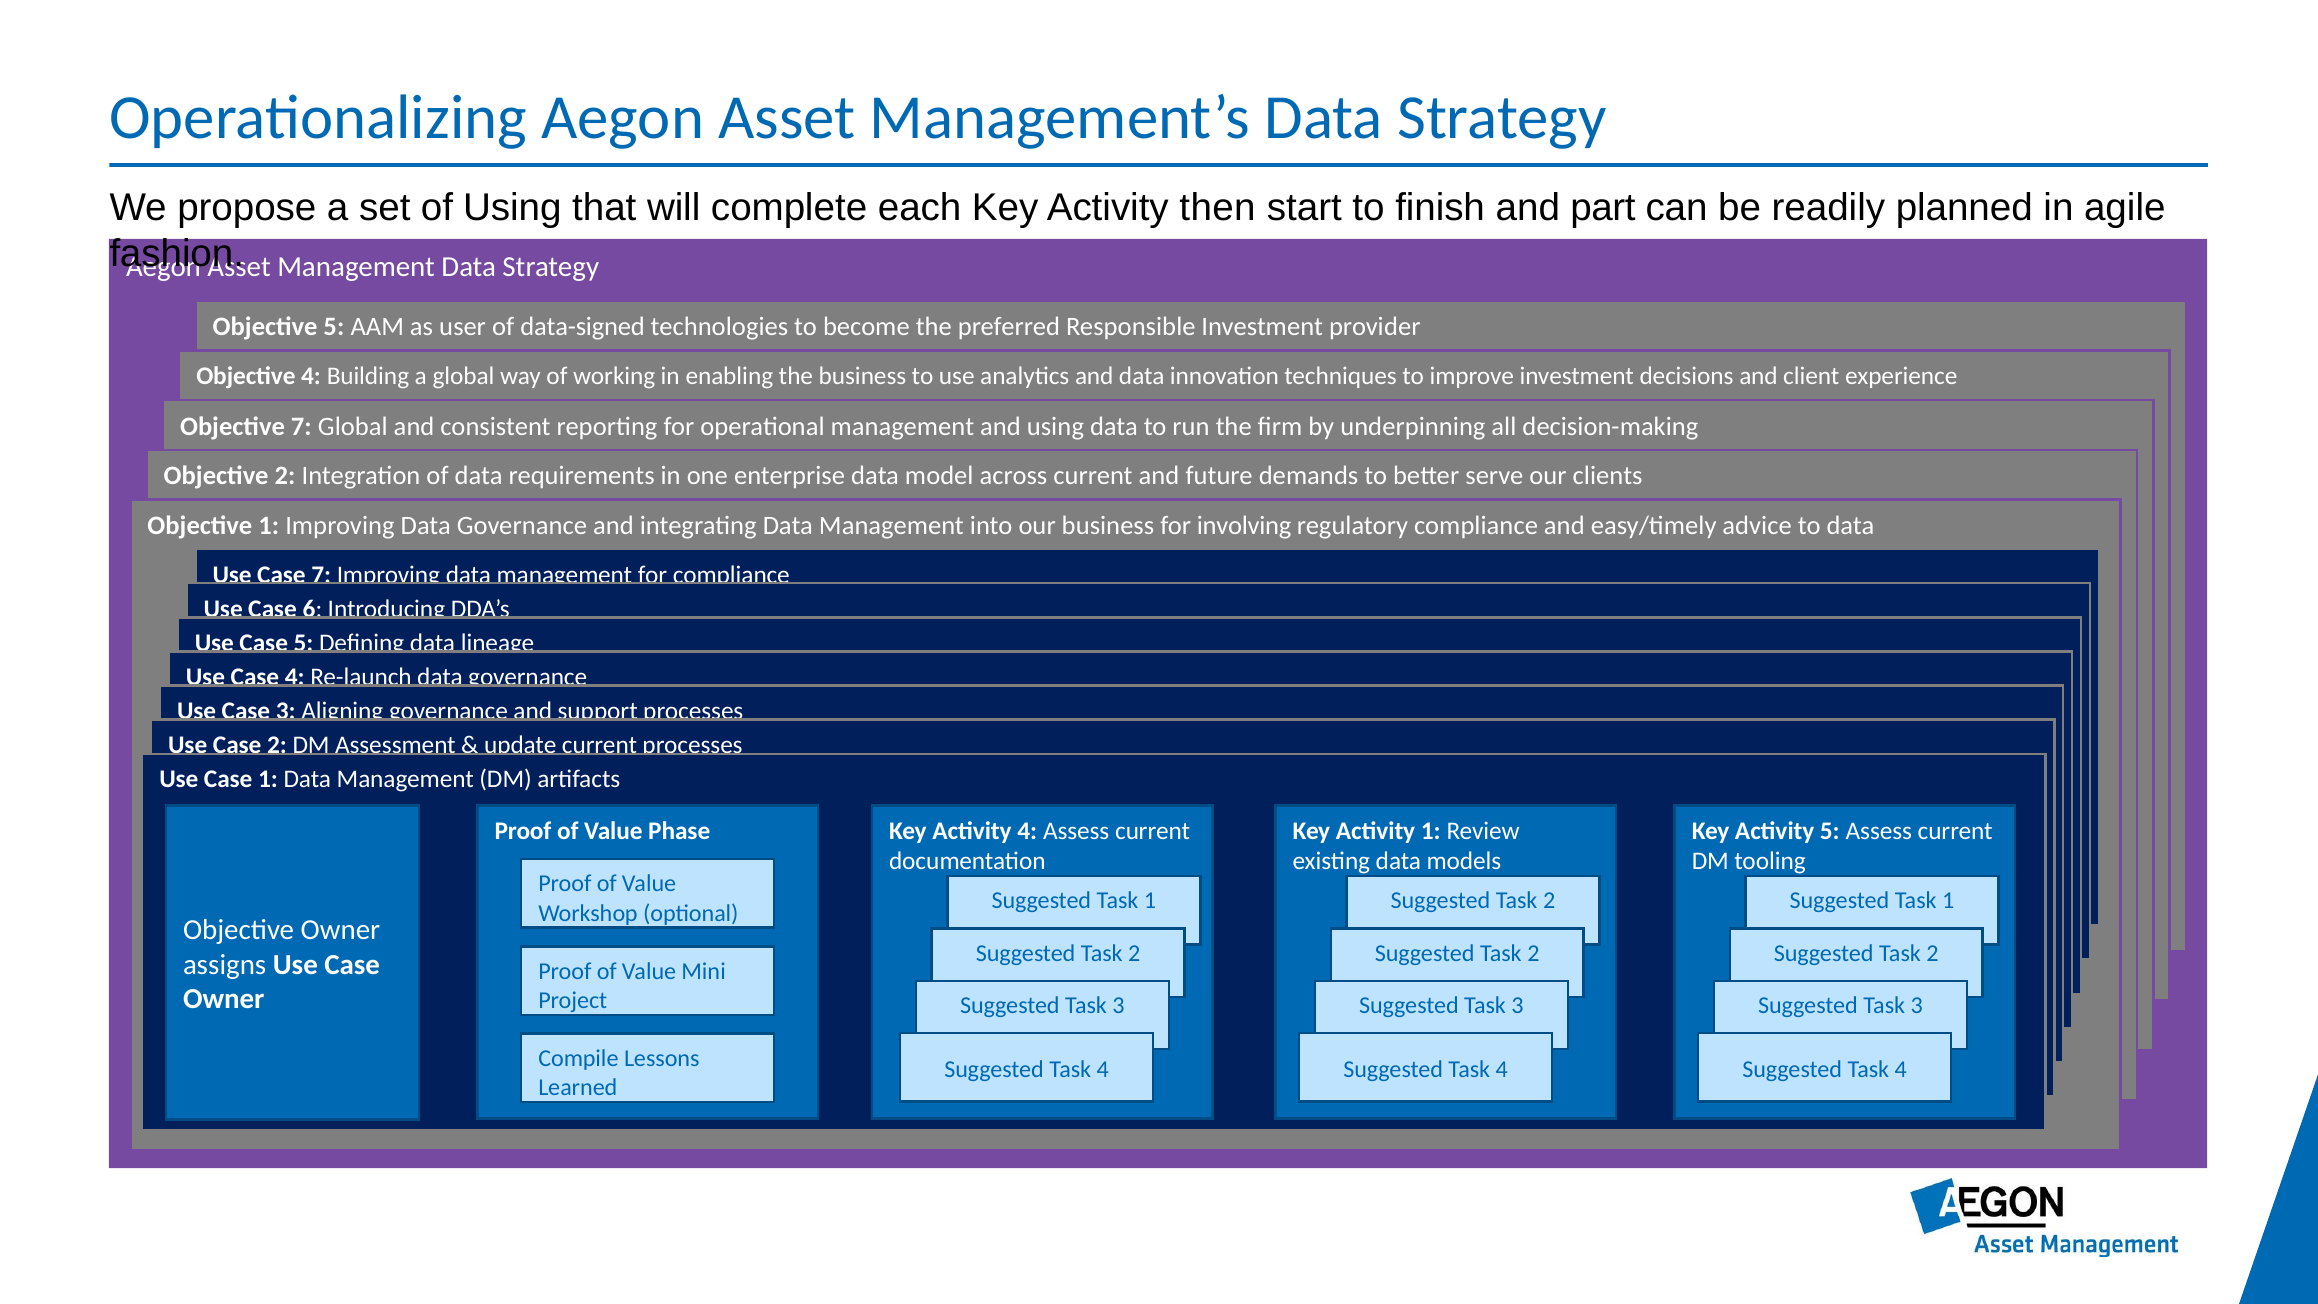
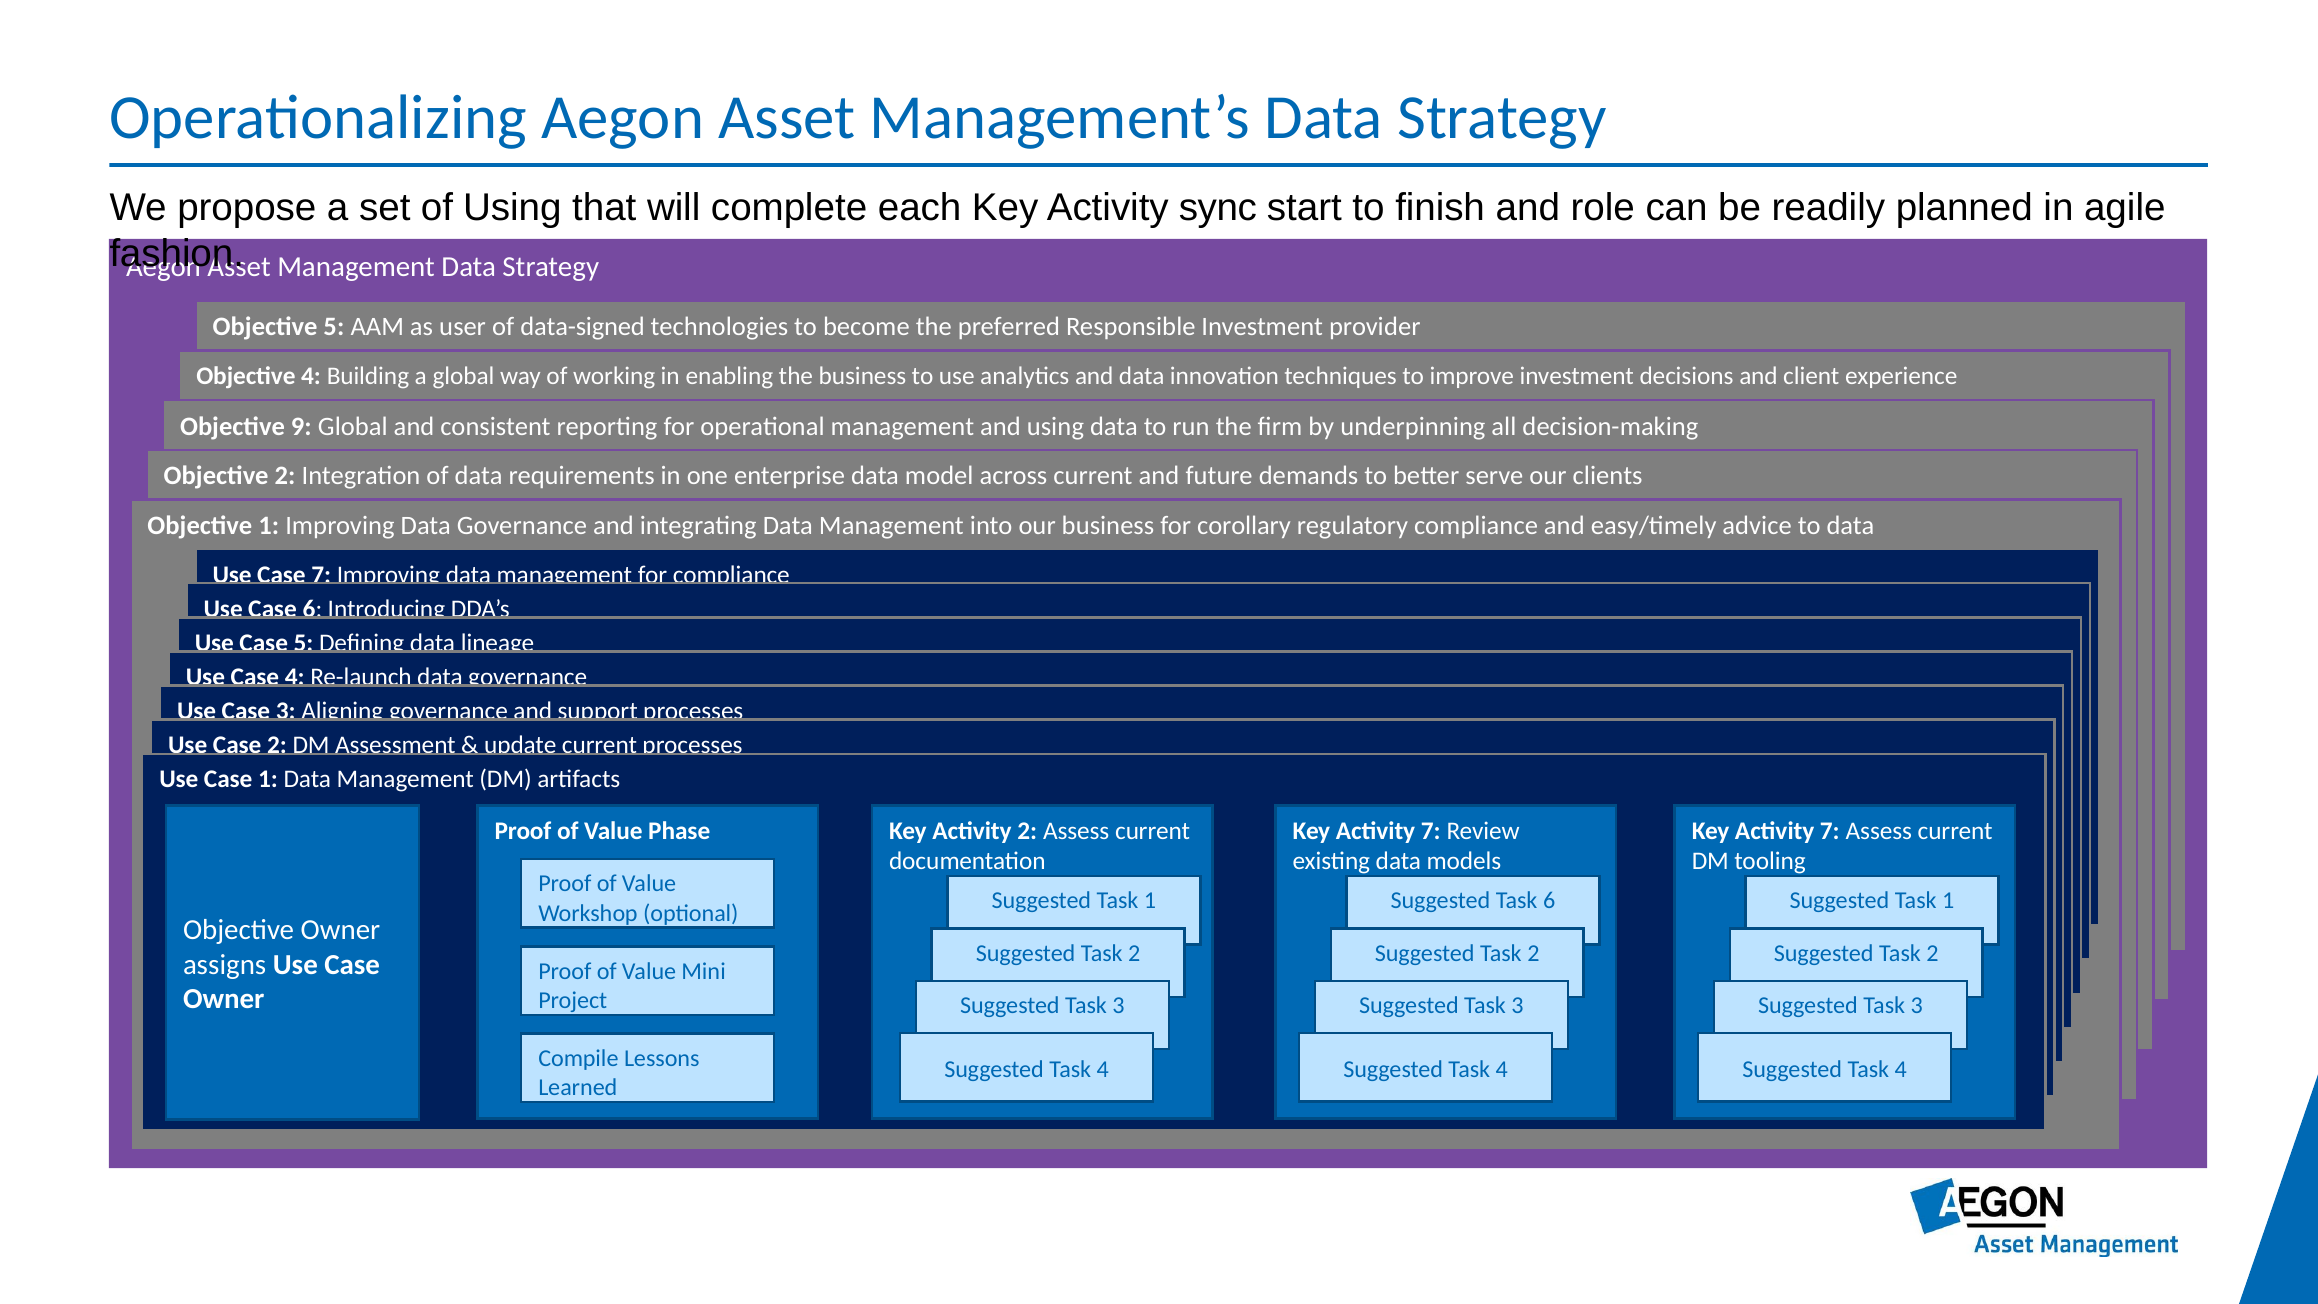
then: then -> sync (1218, 208)
part: part -> role (1603, 208)
Objective 7: 7 -> 9 (301, 426)
involving: involving -> corollary (1244, 526)
Activity 4: 4 -> 2 (1027, 831)
1: 1 -> 7 (1431, 831)
5: 5 -> 7 (1830, 831)
2: 2 -> 6 (1549, 901)
